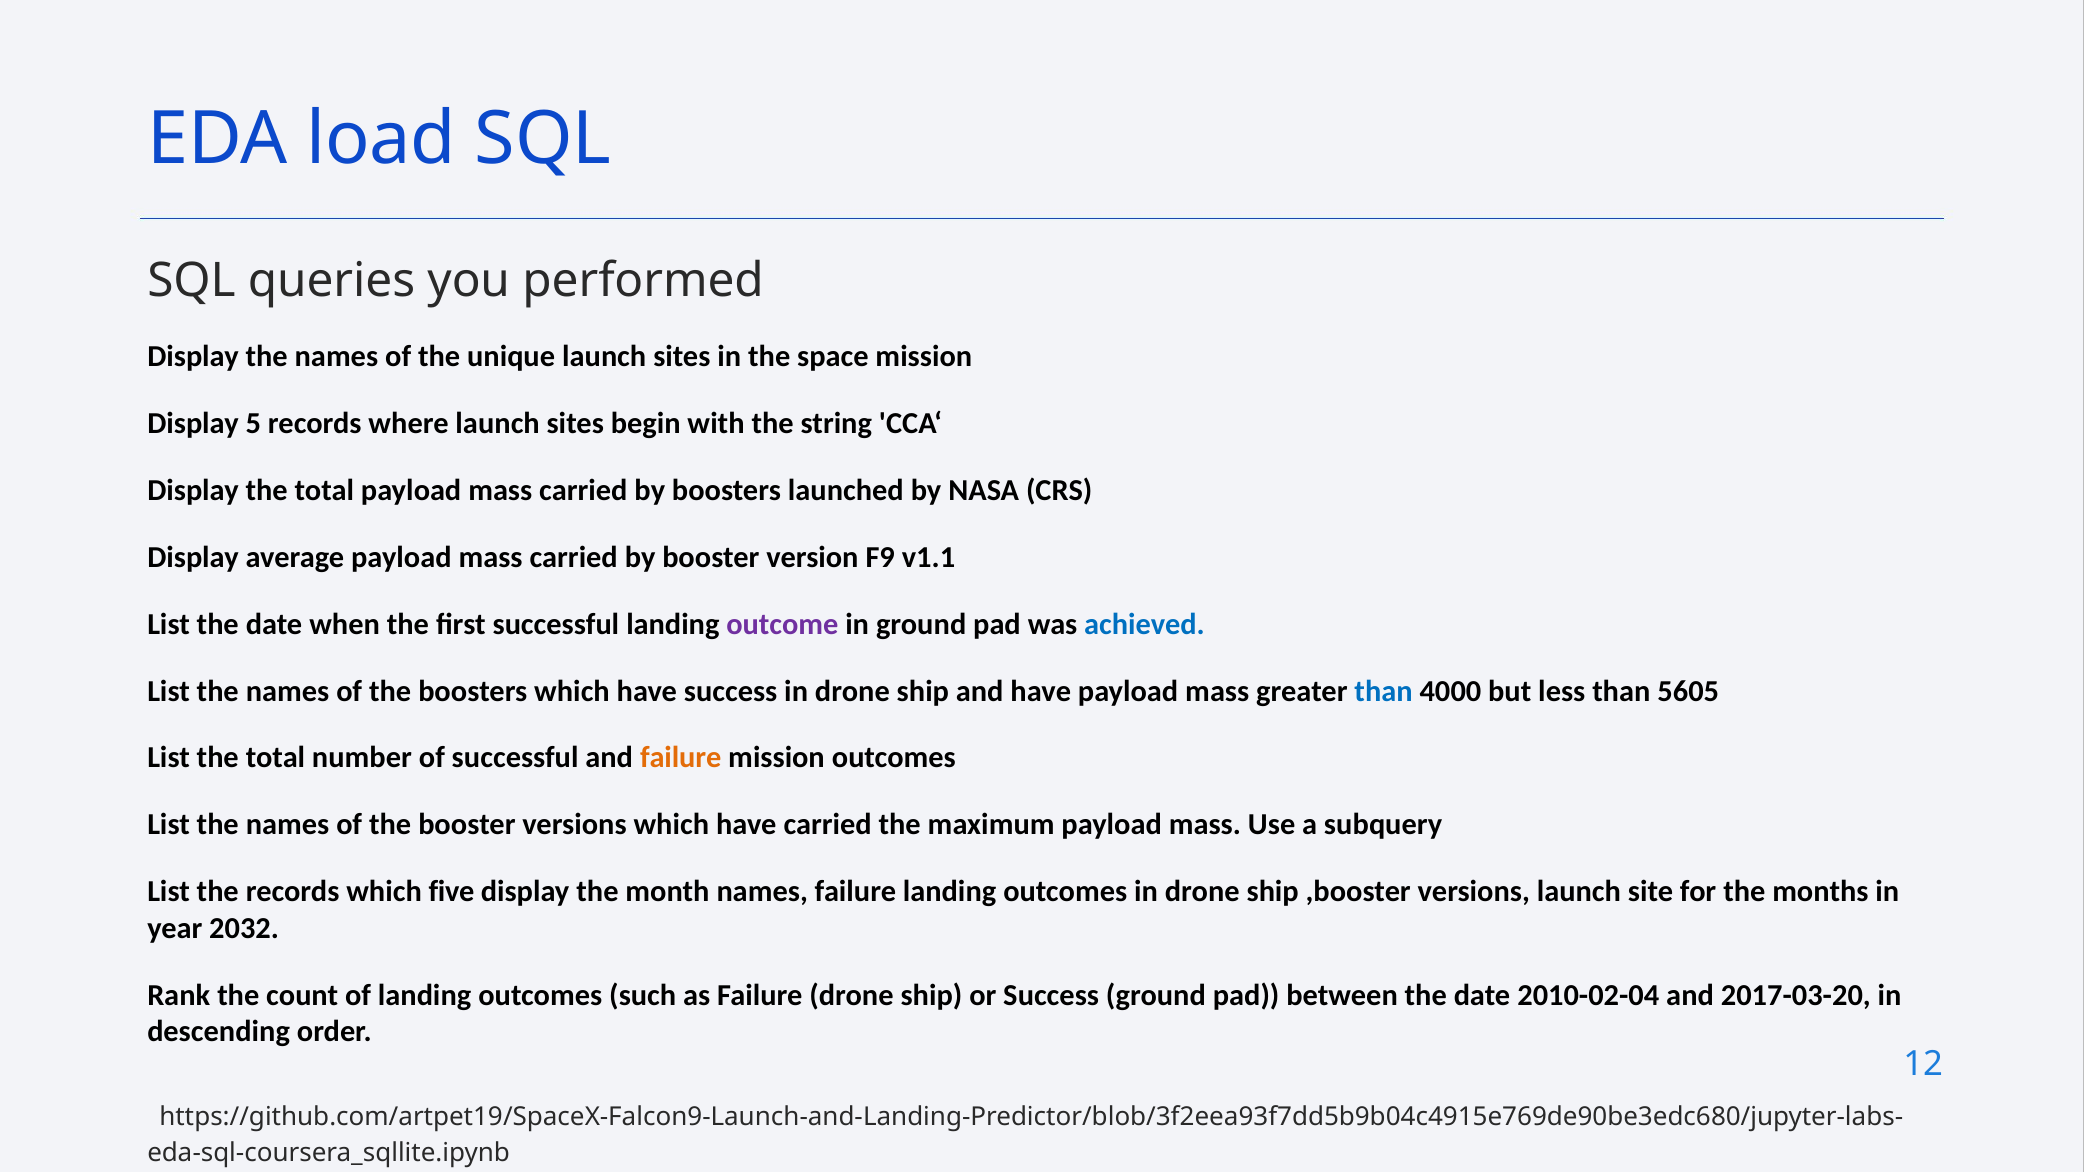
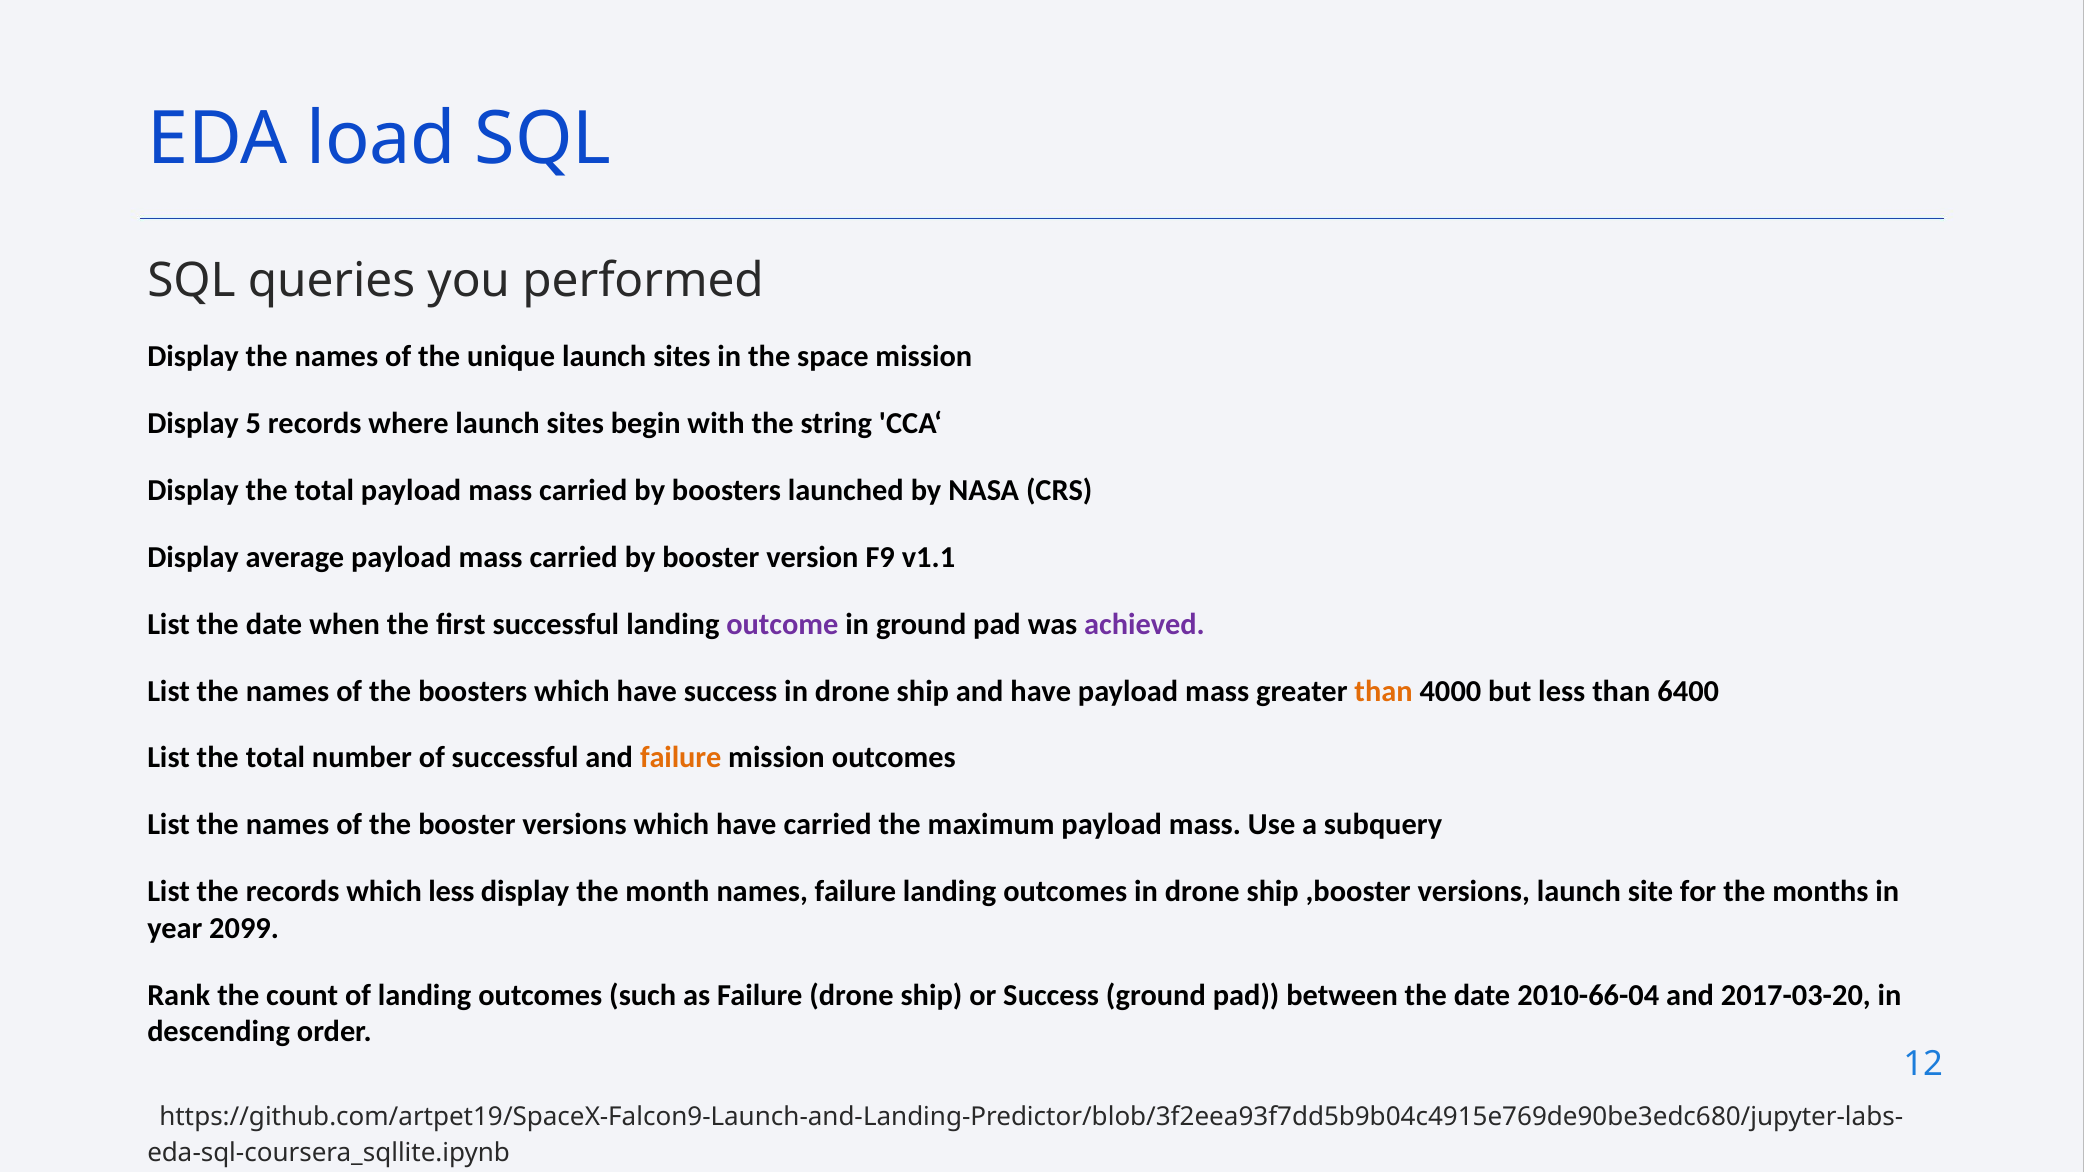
achieved colour: blue -> purple (1144, 624)
than colour: blue -> orange (1384, 691)
5605: 5605 -> 6400 (1688, 691)
which five: five -> less (451, 892)
2032: 2032 -> 2099 (244, 928)
2010-02-04: 2010-02-04 -> 2010-66-04 (1588, 995)
